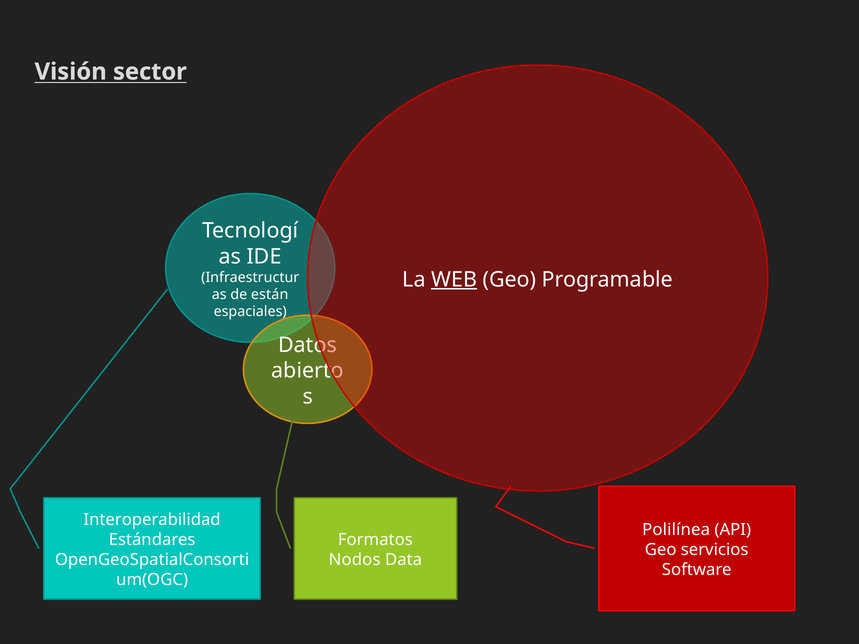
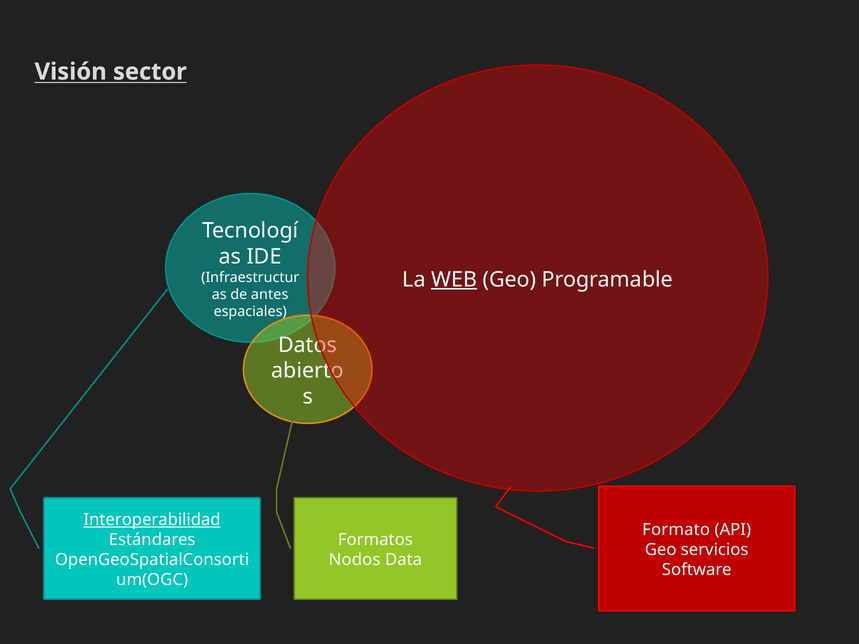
están: están -> antes (270, 295)
Interoperabilidad underline: none -> present (152, 520)
Polilínea: Polilínea -> Formato (676, 530)
